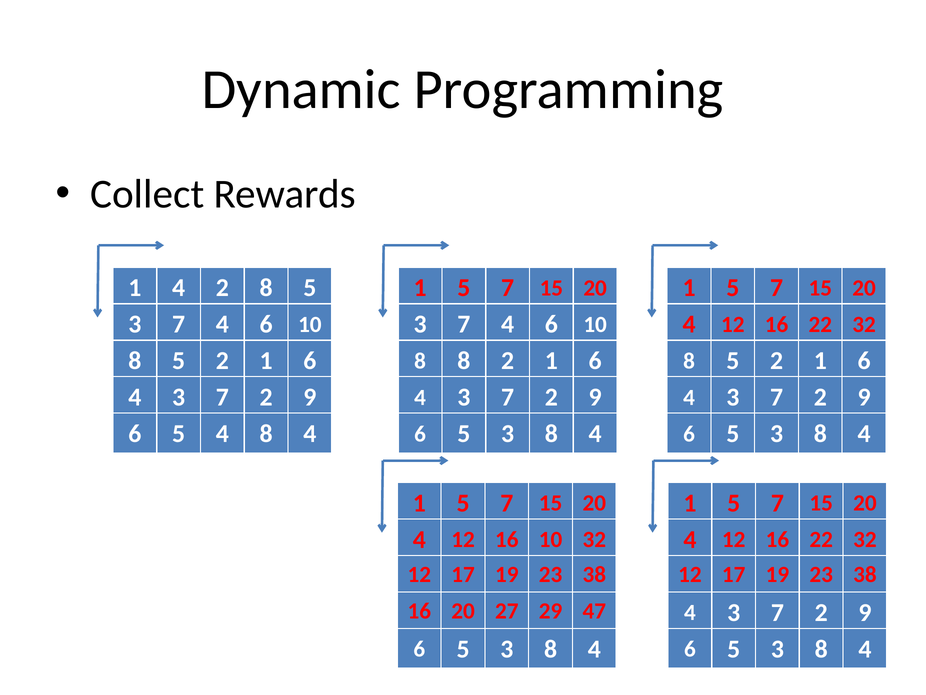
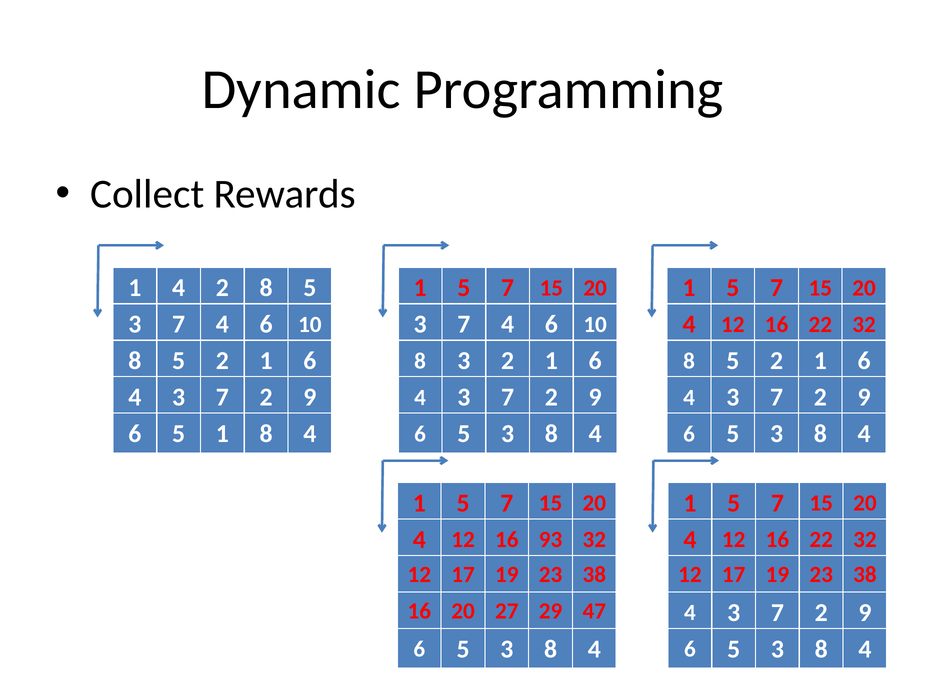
8 8: 8 -> 3 (464, 361)
5 4: 4 -> 1 (222, 434)
16 10: 10 -> 93 (551, 539)
